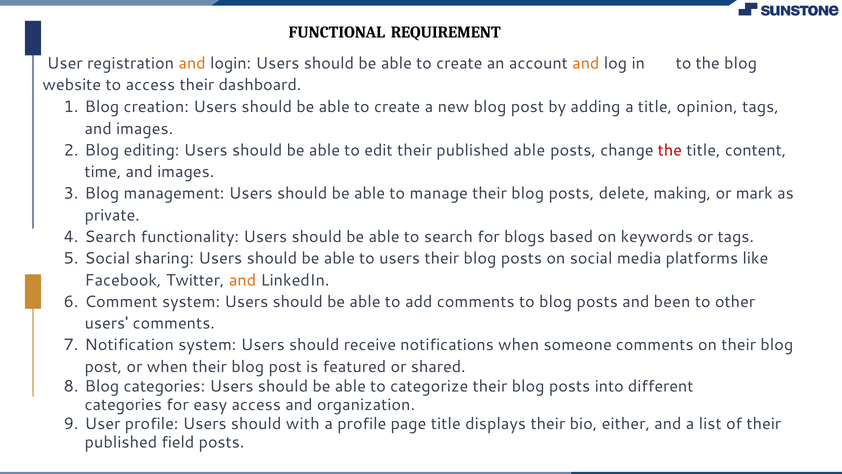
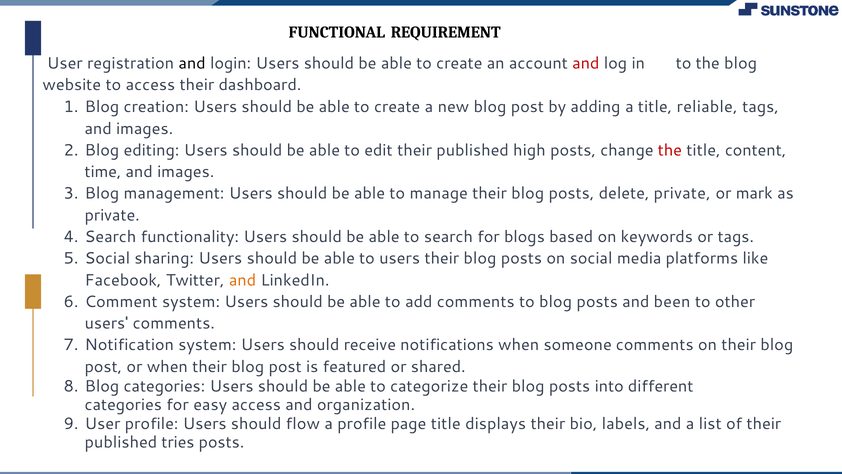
and colour: orange -> black (192, 63)
and colour: orange -> red (586, 63)
opinion: opinion -> reliable (707, 107)
published able: able -> high (529, 150)
delete making: making -> private (682, 193)
with: with -> flow (303, 423)
either: either -> labels (626, 423)
field: field -> tries (178, 442)
